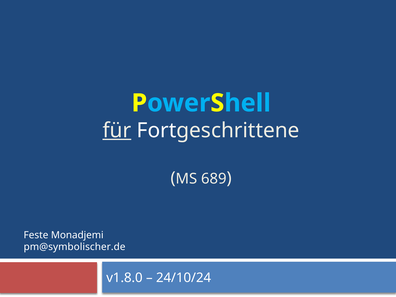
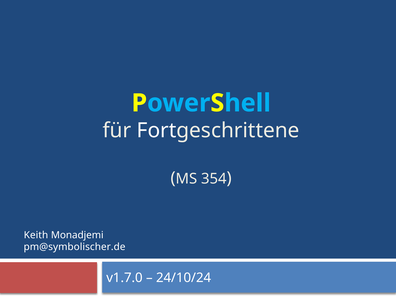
für underline: present -> none (117, 130)
689: 689 -> 354 (214, 179)
Feste: Feste -> Keith (36, 235)
v1.8.0: v1.8.0 -> v1.7.0 (124, 278)
